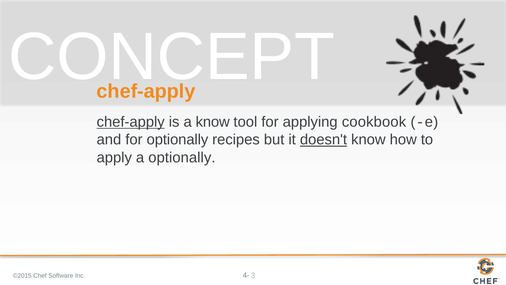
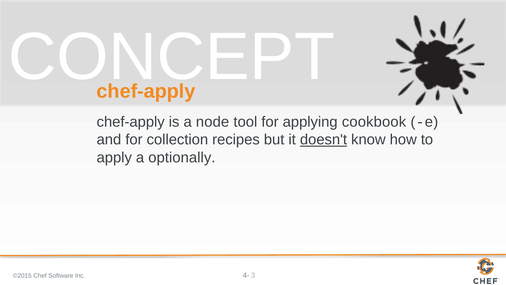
chef-apply underline: present -> none (131, 122)
a know: know -> node (213, 122)
for optionally: optionally -> collection (177, 140)
